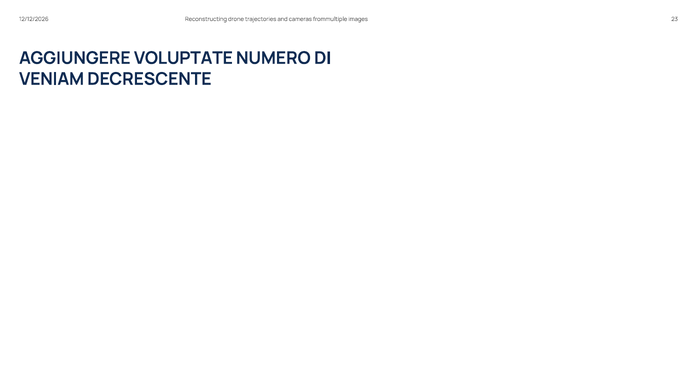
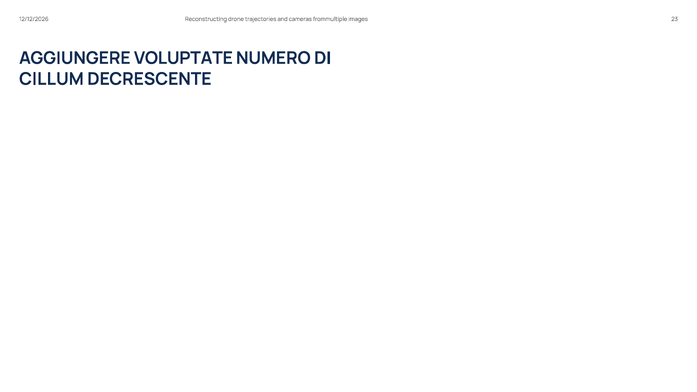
VENIAM: VENIAM -> CILLUM (51, 79)
